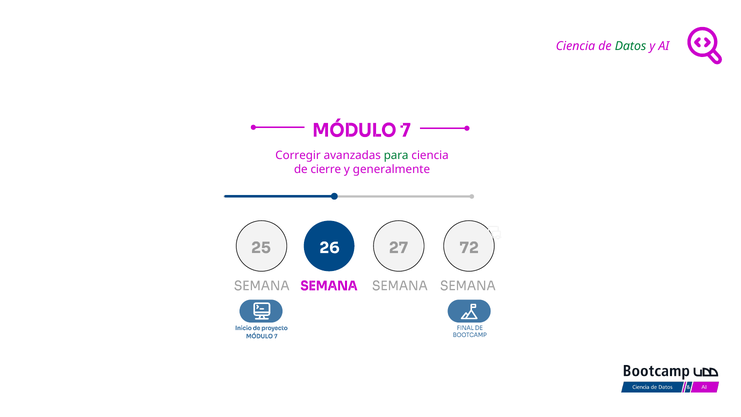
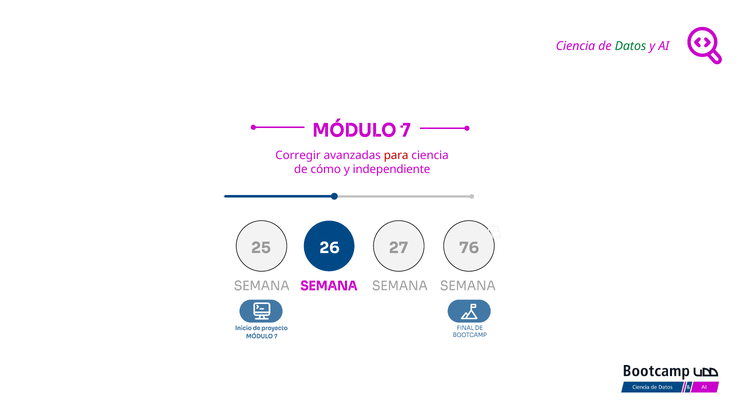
para colour: green -> red (396, 155)
cierre: cierre -> cómo (326, 169)
generalmente: generalmente -> independiente (392, 169)
72: 72 -> 76 (469, 248)
